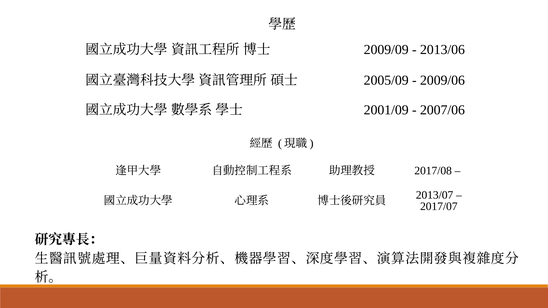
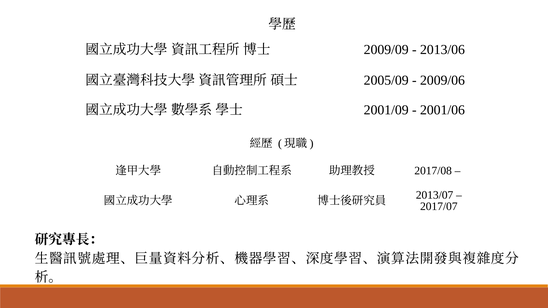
2007/06: 2007/06 -> 2001/06 (442, 110)
